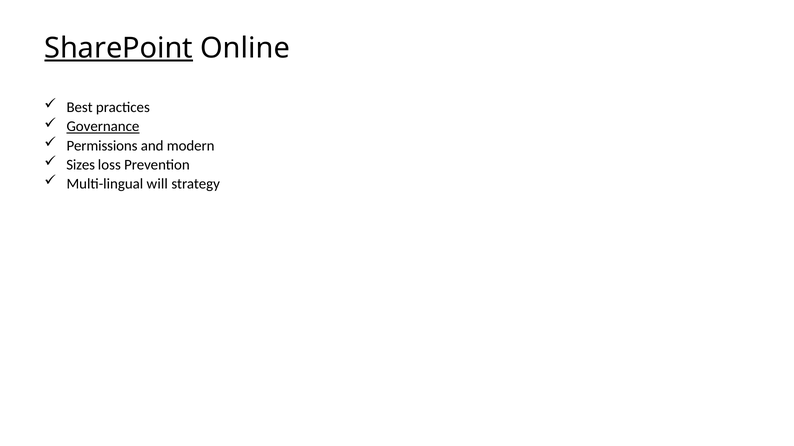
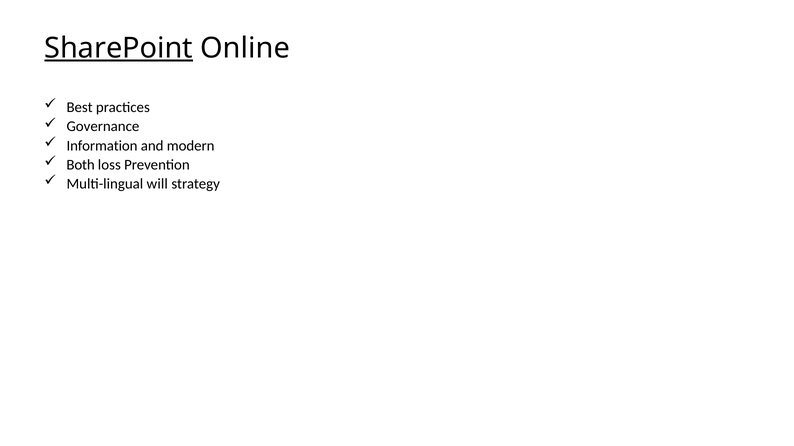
Governance underline: present -> none (103, 127)
Permissions: Permissions -> Information (102, 146)
Sizes: Sizes -> Both (81, 165)
